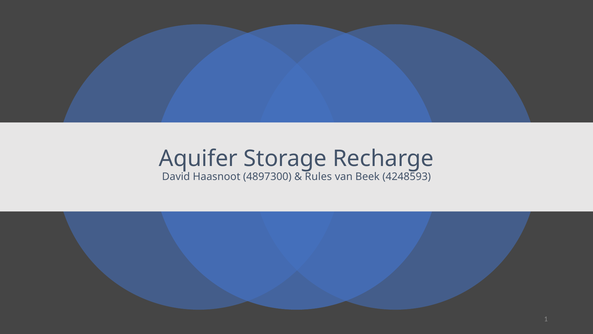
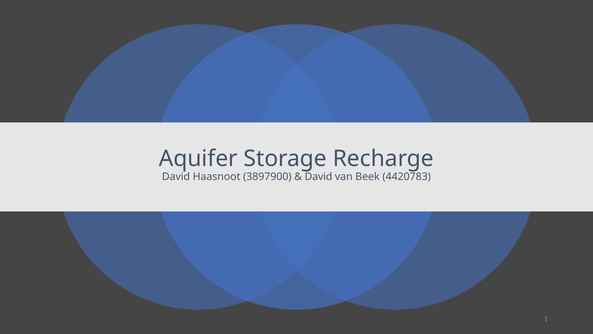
4897300: 4897300 -> 3897900 (267, 177)
Rules: Rules -> David (318, 177)
4248593: 4248593 -> 4420783 (407, 177)
